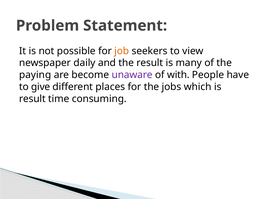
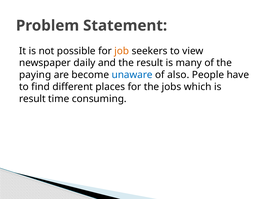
unaware colour: purple -> blue (132, 75)
with: with -> also (178, 75)
give: give -> find (41, 87)
